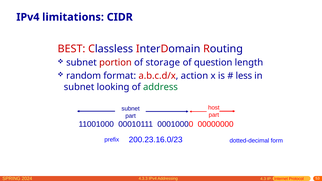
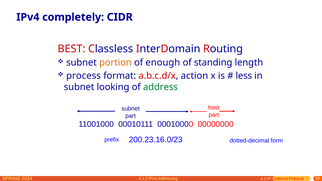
limitations: limitations -> completely (73, 17)
portion colour: red -> orange (115, 63)
storage: storage -> enough (163, 63)
question: question -> standing (213, 63)
random: random -> process (84, 76)
